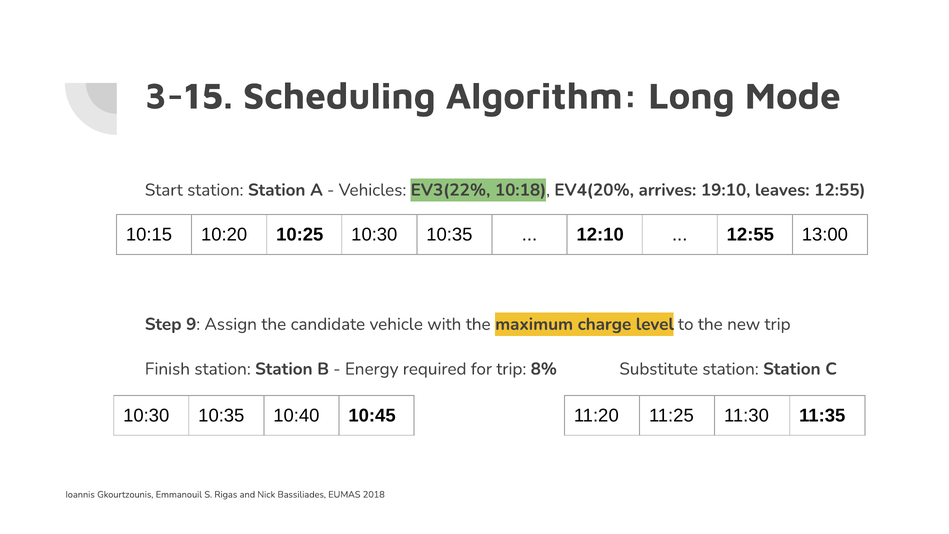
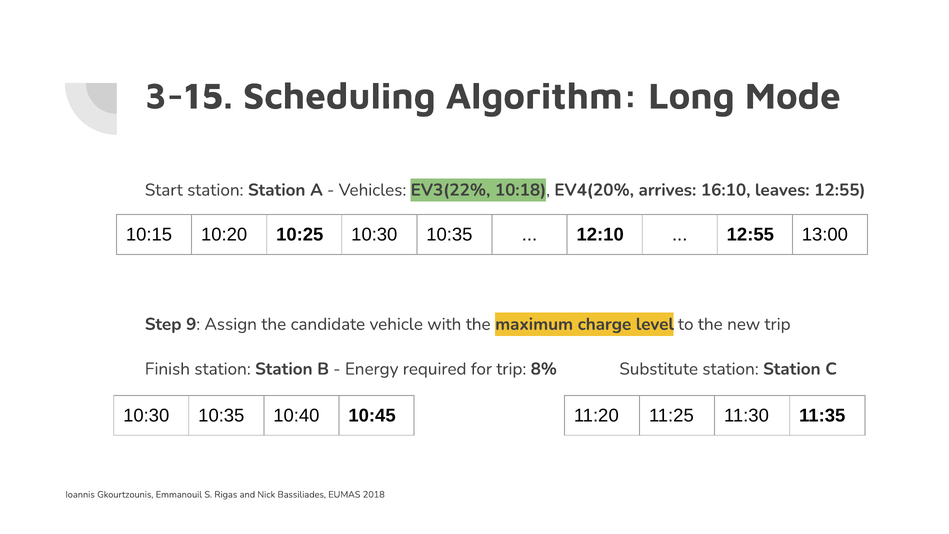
19:10: 19:10 -> 16:10 (726, 190)
